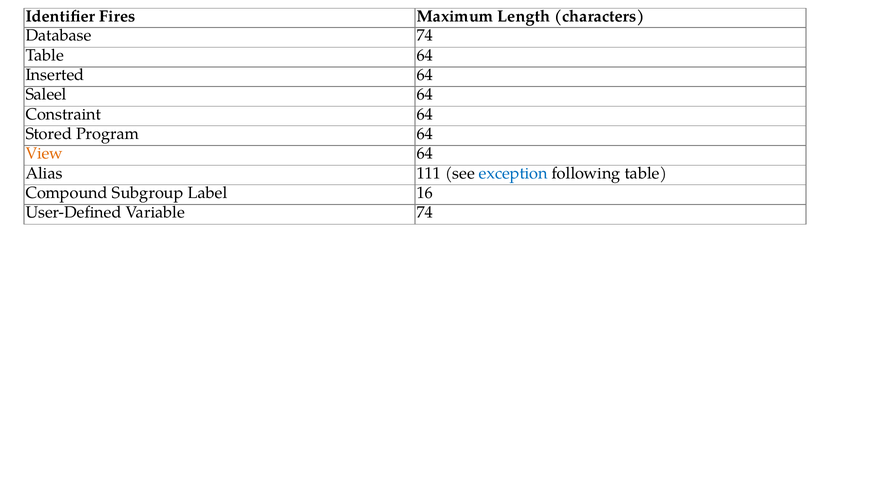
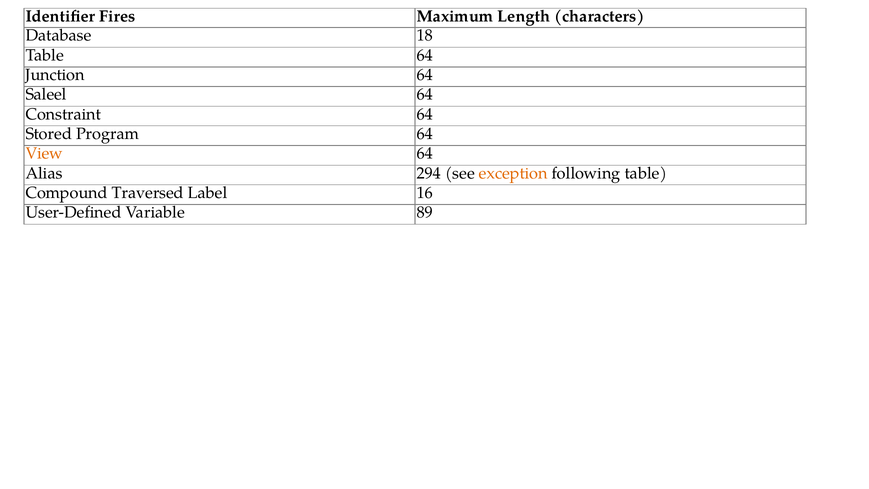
Database 74: 74 -> 18 (425, 36)
Inserted: Inserted -> Junction (55, 75)
111: 111 -> 294 (429, 173)
exception colour: blue -> orange (513, 173)
Subgroup: Subgroup -> Traversed (148, 193)
Variable 74: 74 -> 89 (425, 212)
